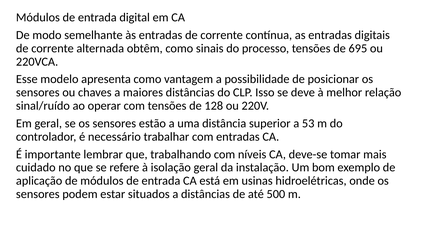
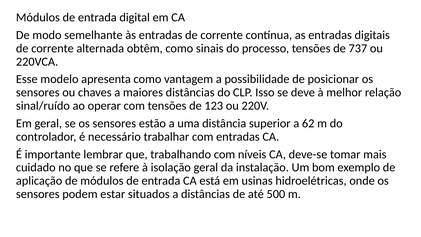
695: 695 -> 737 (358, 48)
128: 128 -> 123 (214, 106)
53: 53 -> 62 (308, 123)
